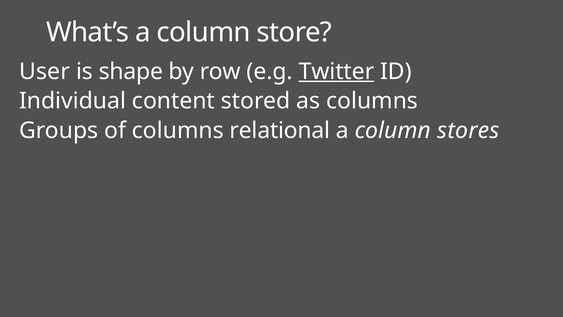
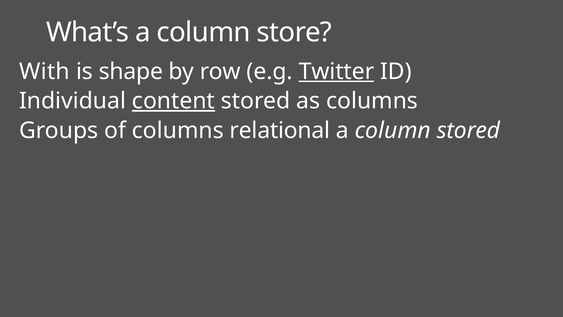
User: User -> With (45, 71)
content underline: none -> present (173, 101)
column stores: stores -> stored (469, 130)
